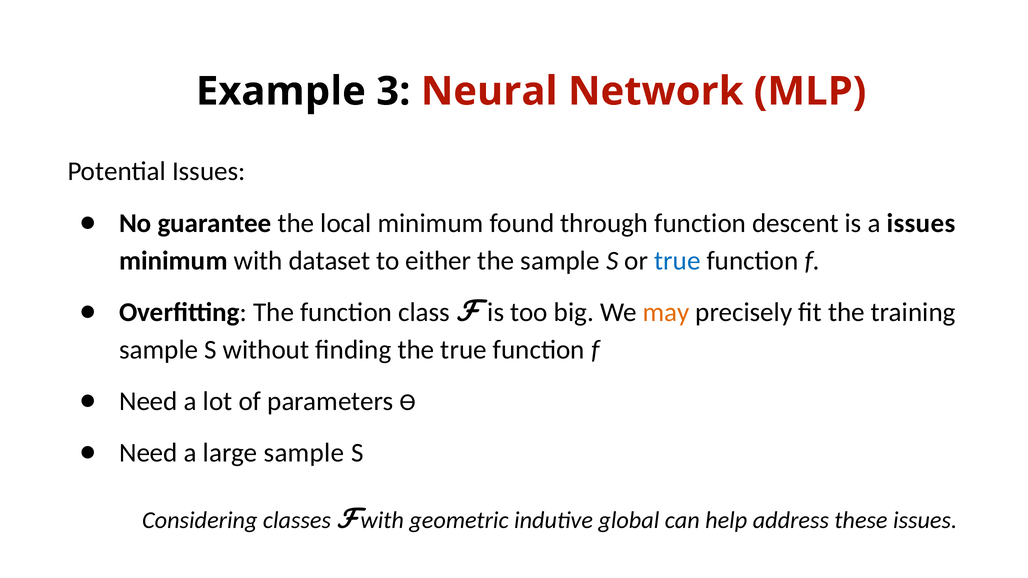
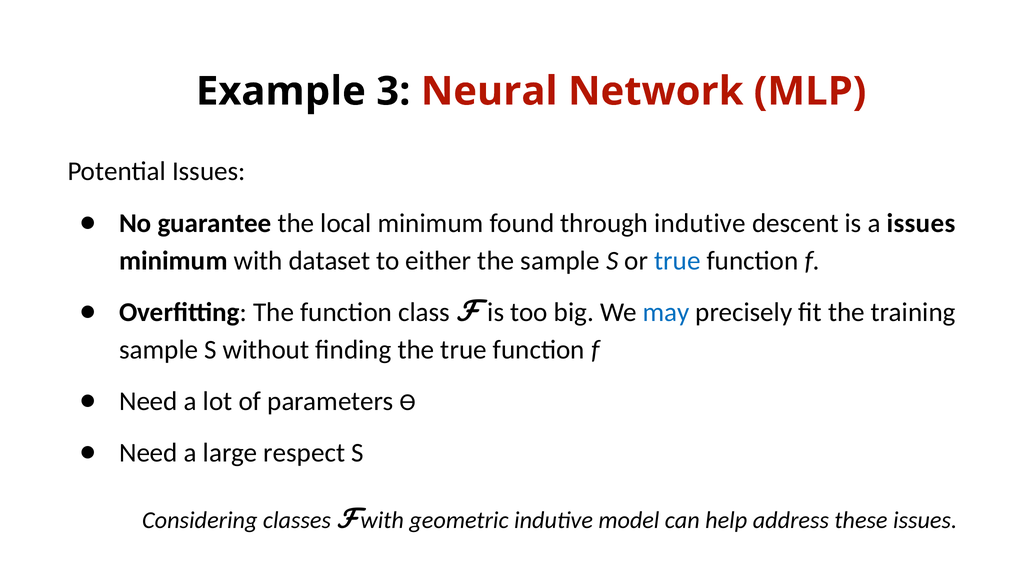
through function: function -> indutive (700, 223)
may colour: orange -> blue (666, 312)
large sample: sample -> respect (304, 453)
global: global -> model (629, 521)
